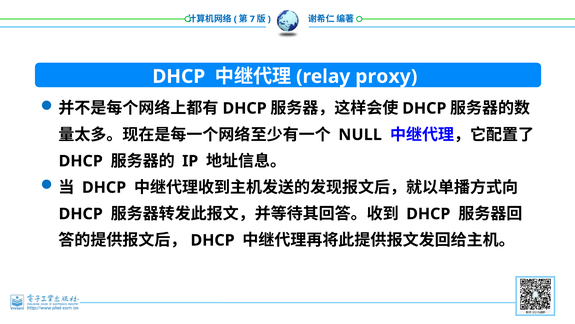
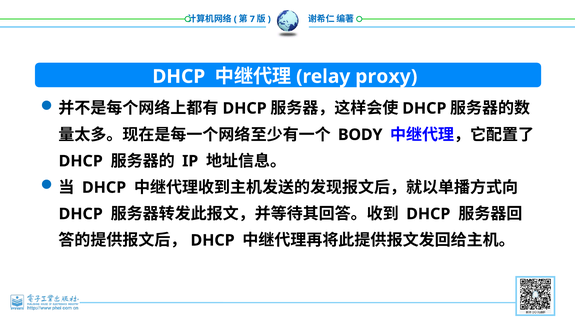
NULL: NULL -> BODY (360, 134)
